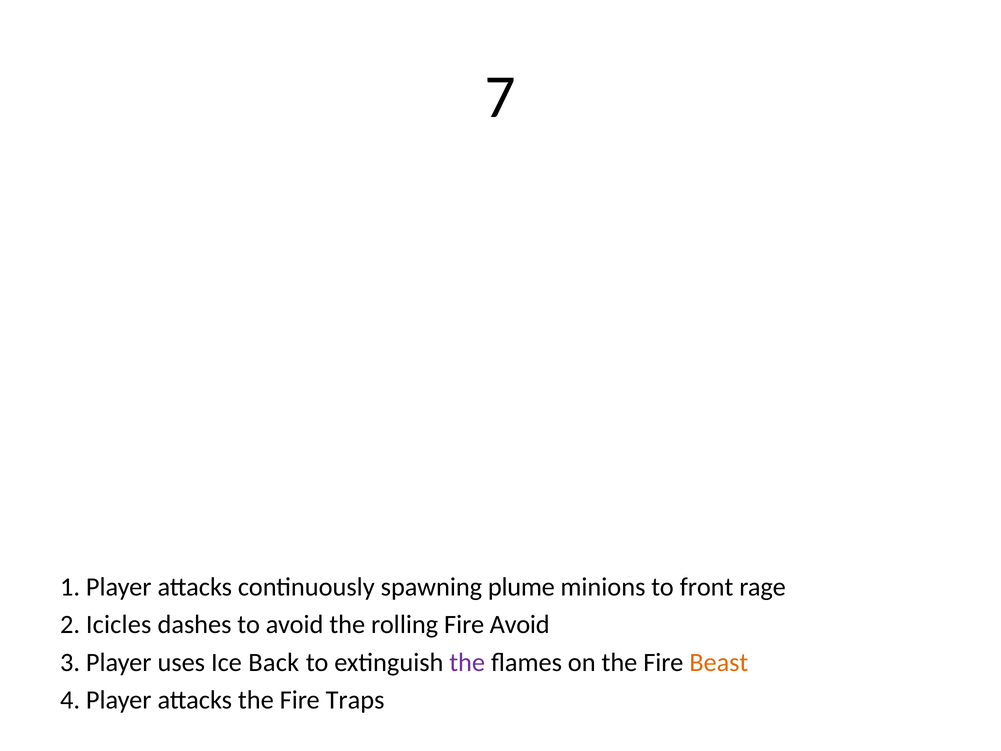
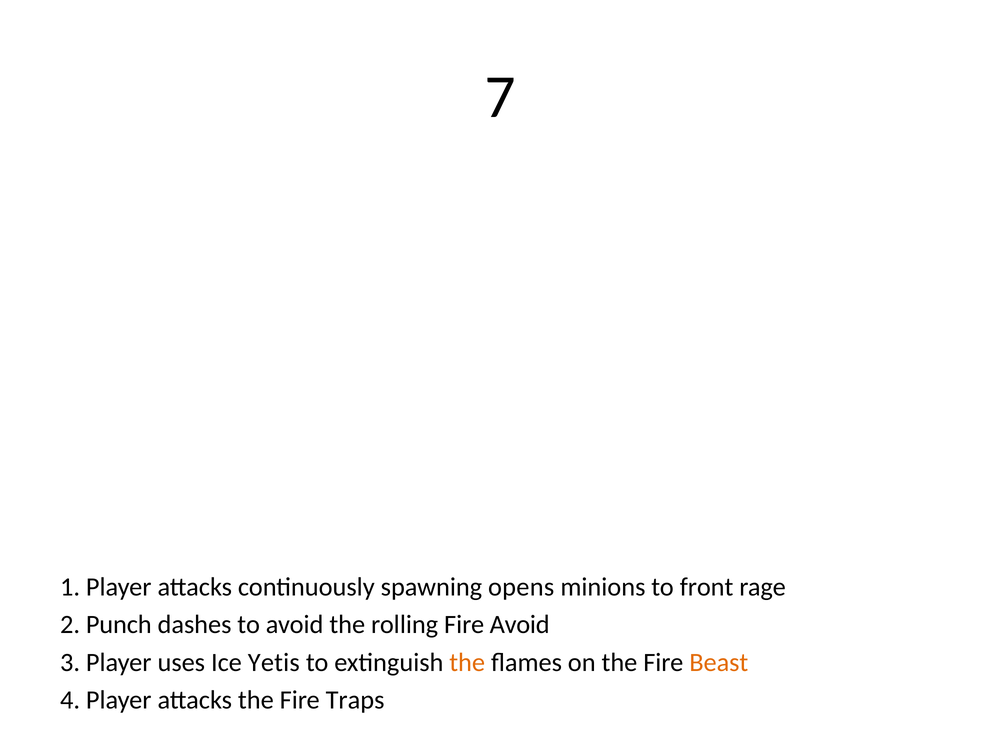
plume: plume -> opens (521, 587)
Icicles: Icicles -> Punch (119, 624)
Back: Back -> Yetis (274, 662)
the colour: purple -> orange (467, 662)
